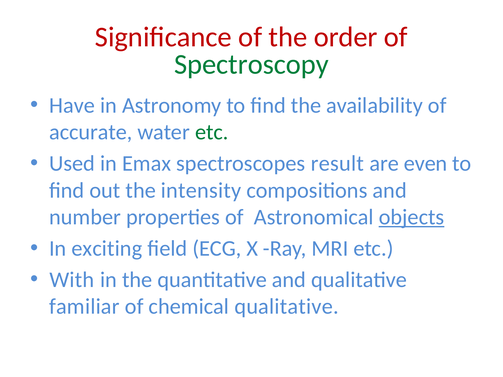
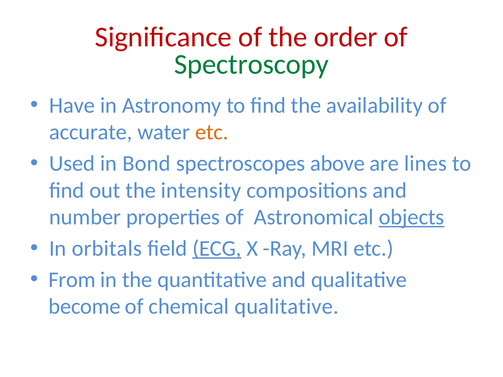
etc colour: green -> orange (212, 132)
Emax: Emax -> Bond (146, 164)
result: result -> above (338, 164)
even: even -> lines (425, 164)
exciting: exciting -> orbitals (107, 249)
ECG underline: none -> present (217, 249)
With: With -> From (72, 280)
familiar: familiar -> become (85, 307)
